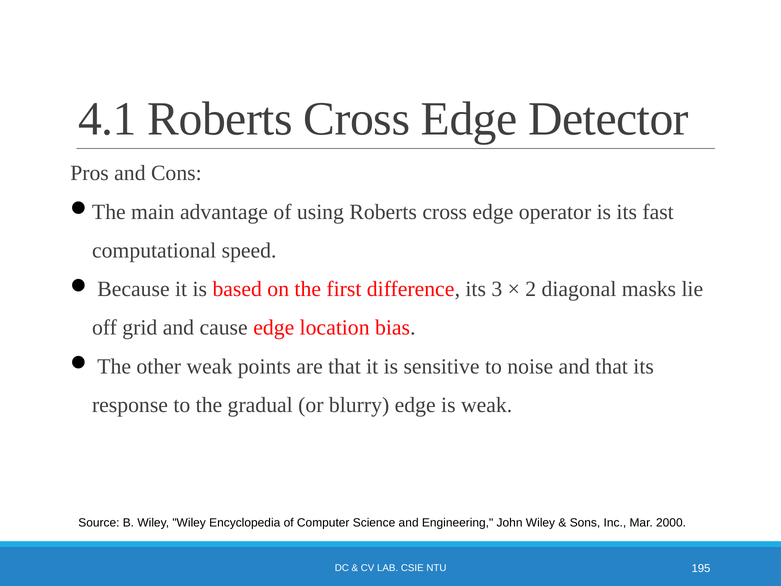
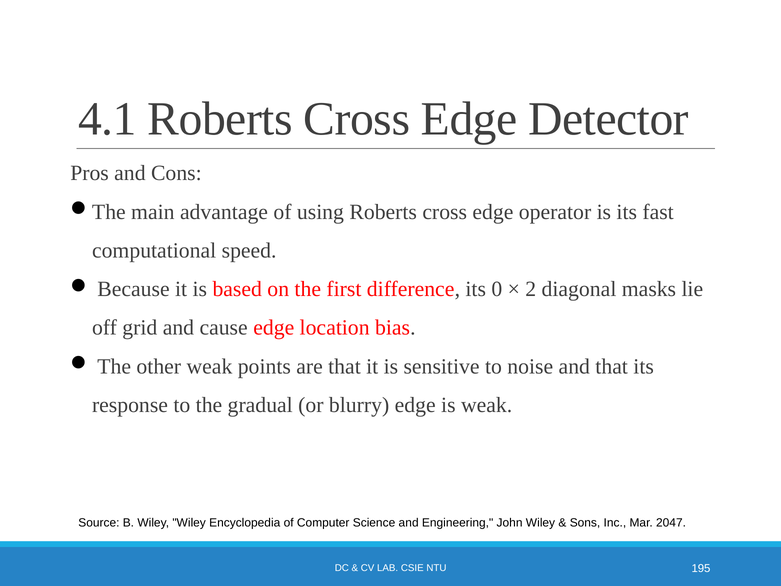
3: 3 -> 0 (497, 289)
2000: 2000 -> 2047 (671, 522)
